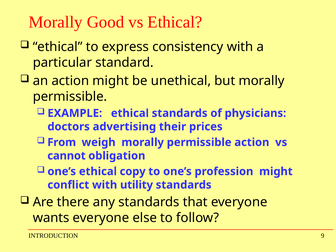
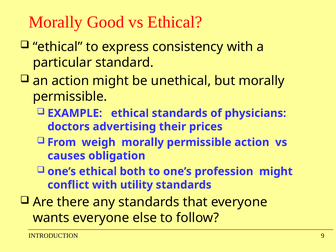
cannot: cannot -> causes (66, 156)
copy: copy -> both (133, 171)
